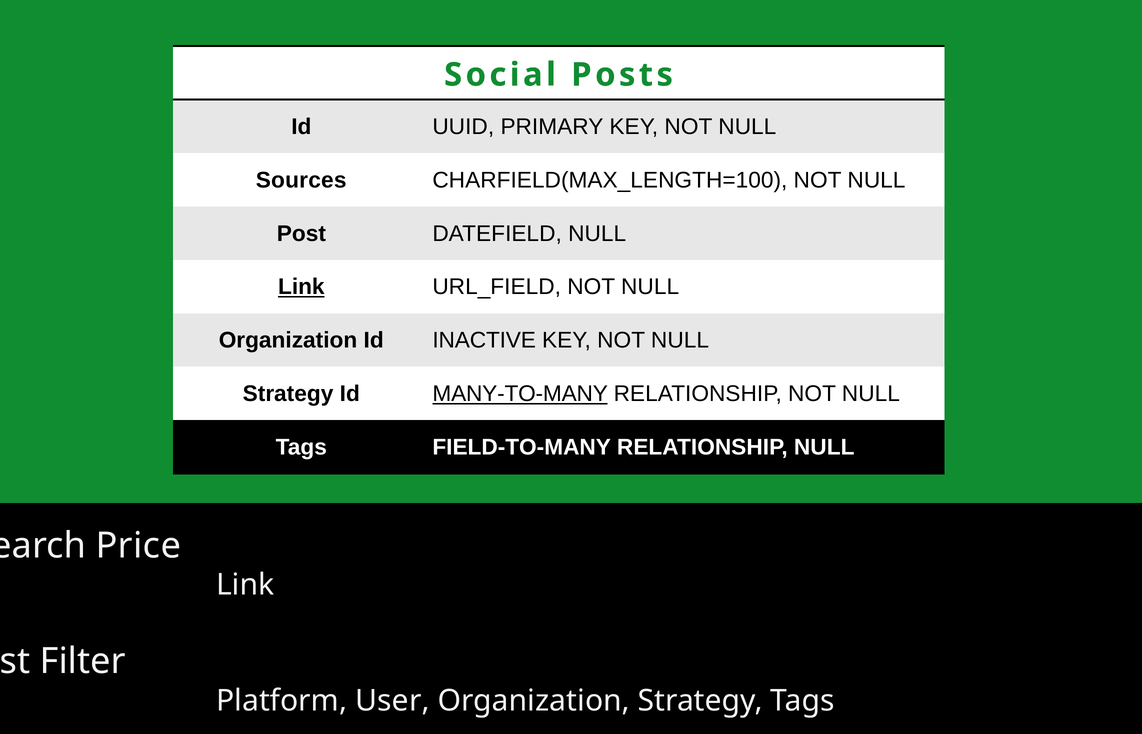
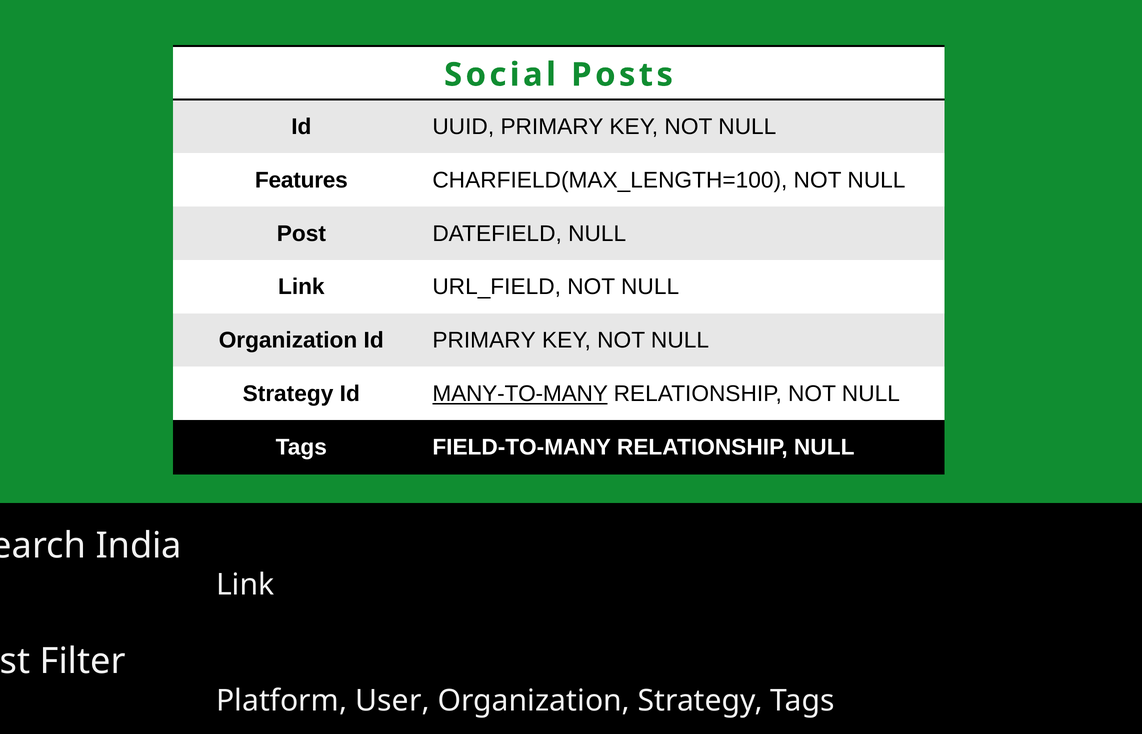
Sources: Sources -> Features (301, 180)
Link underline: present -> none (301, 287)
Id INACTIVE: INACTIVE -> PRIMARY (484, 340)
Price: Price -> India (139, 546)
